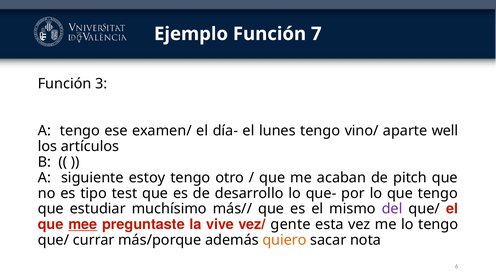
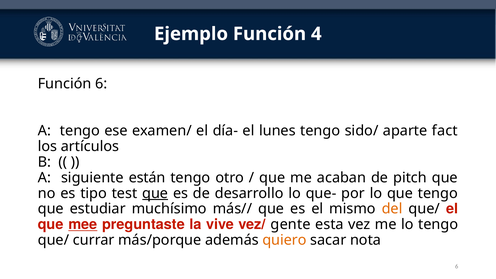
7: 7 -> 4 (316, 34)
Función 3: 3 -> 6 (101, 84)
vino/: vino/ -> sido/ (362, 131)
well: well -> fact (445, 131)
estoy: estoy -> están (147, 178)
que underline: none -> present (155, 193)
del colour: purple -> orange (392, 209)
